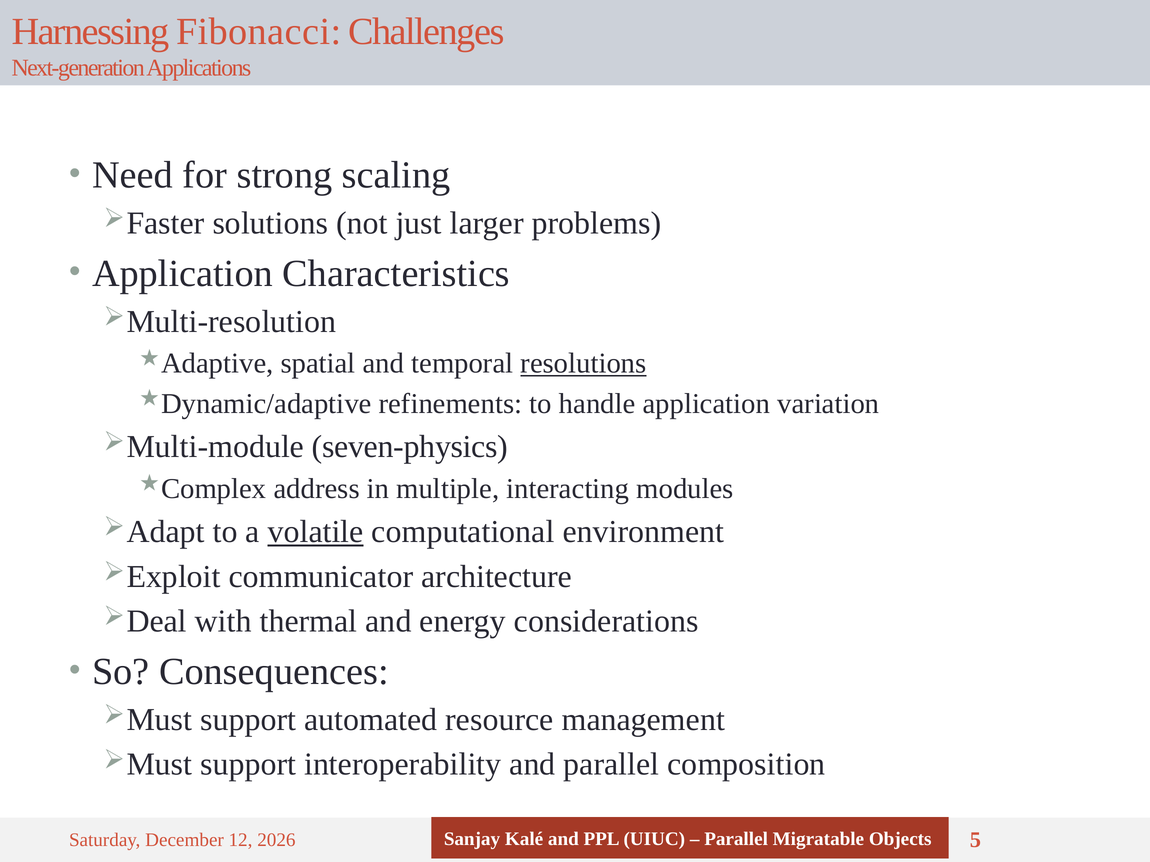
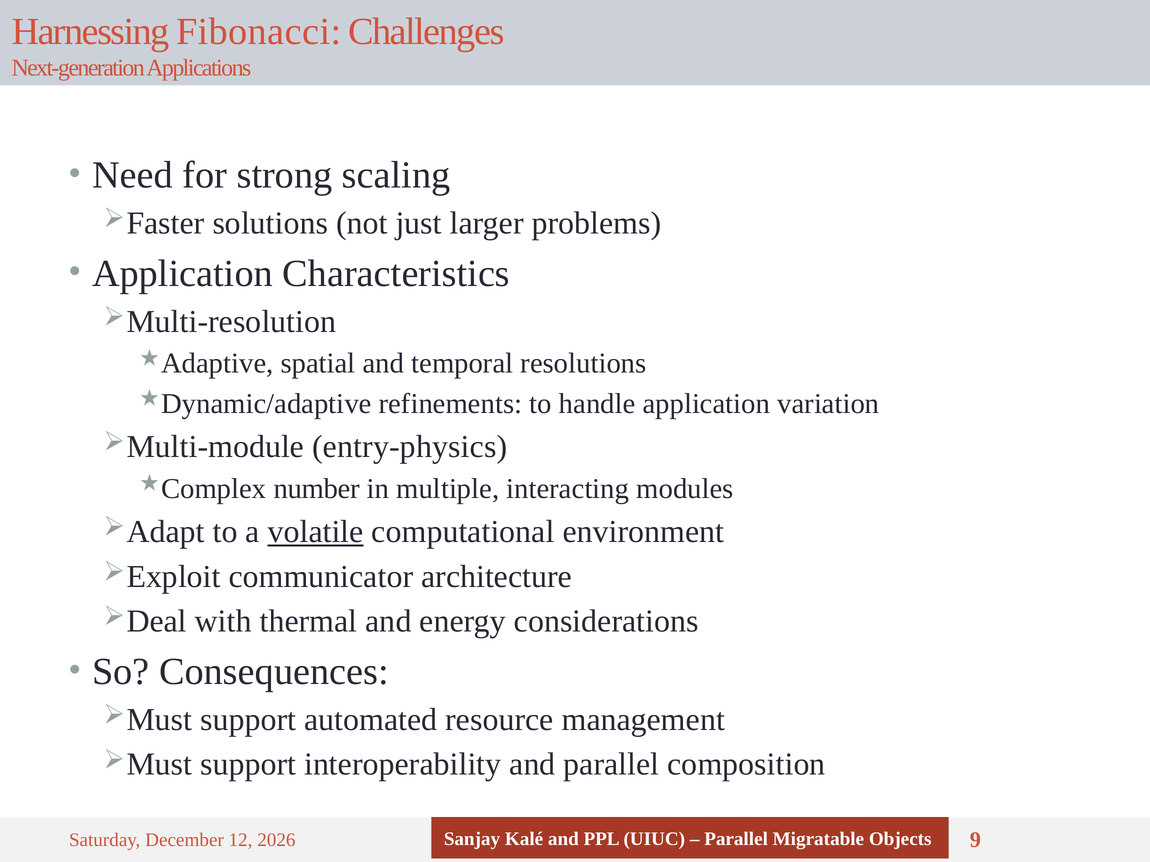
resolutions underline: present -> none (583, 364)
seven-physics: seven-physics -> entry-physics (410, 447)
address: address -> number (317, 489)
5: 5 -> 9 (975, 840)
